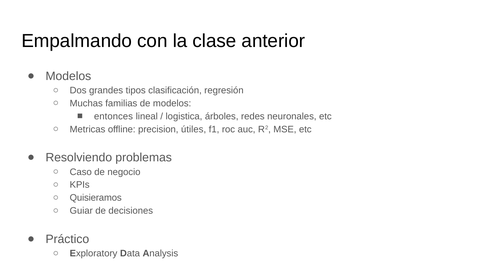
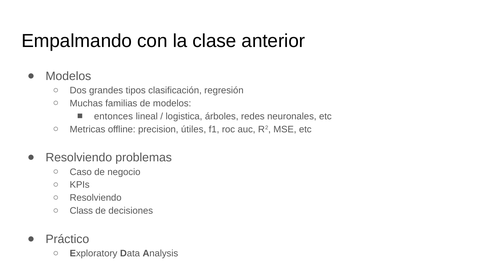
Quisieramos: Quisieramos -> Resolviendo (96, 198)
Guiar: Guiar -> Class (81, 211)
